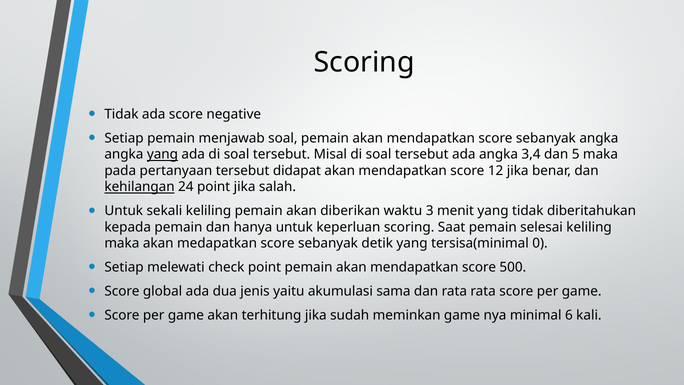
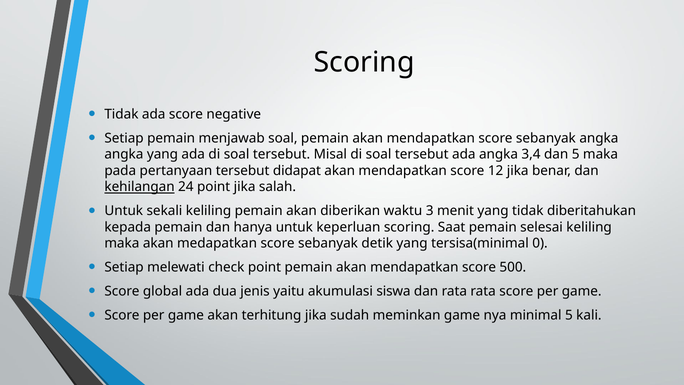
yang underline: present -> none (162, 154)
sama: sama -> siswa (393, 291)
minimal 6: 6 -> 5 (569, 315)
